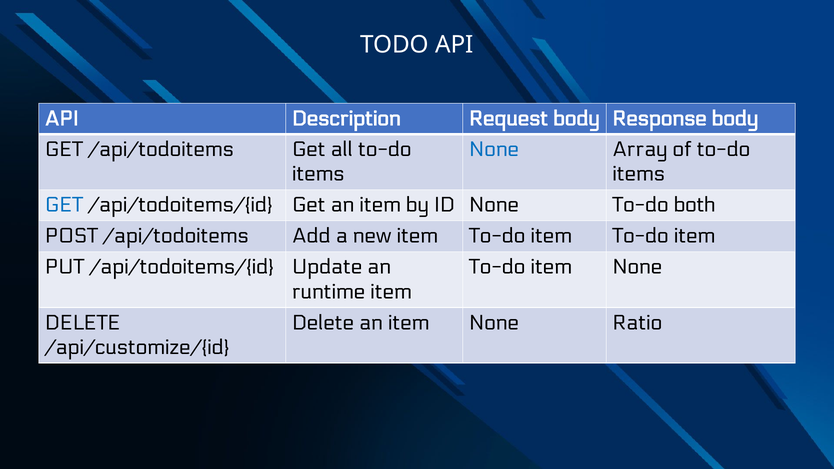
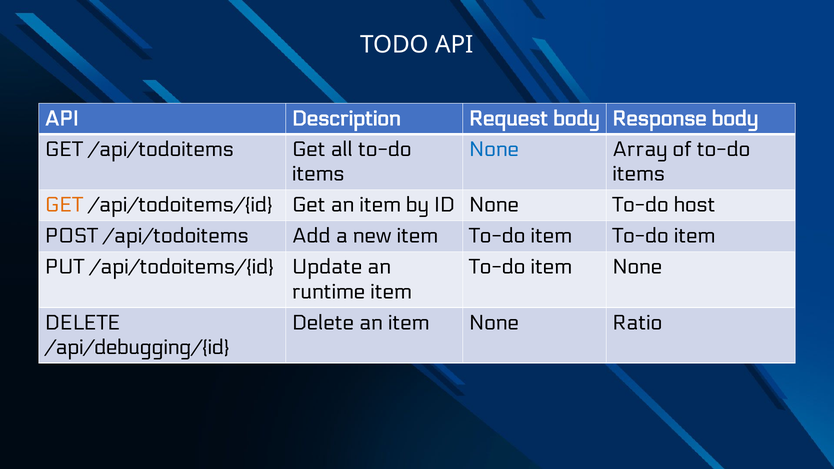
GET colour: blue -> orange (64, 205)
both: both -> host (695, 205)
/api/customize/{id: /api/customize/{id -> /api/debugging/{id (137, 347)
